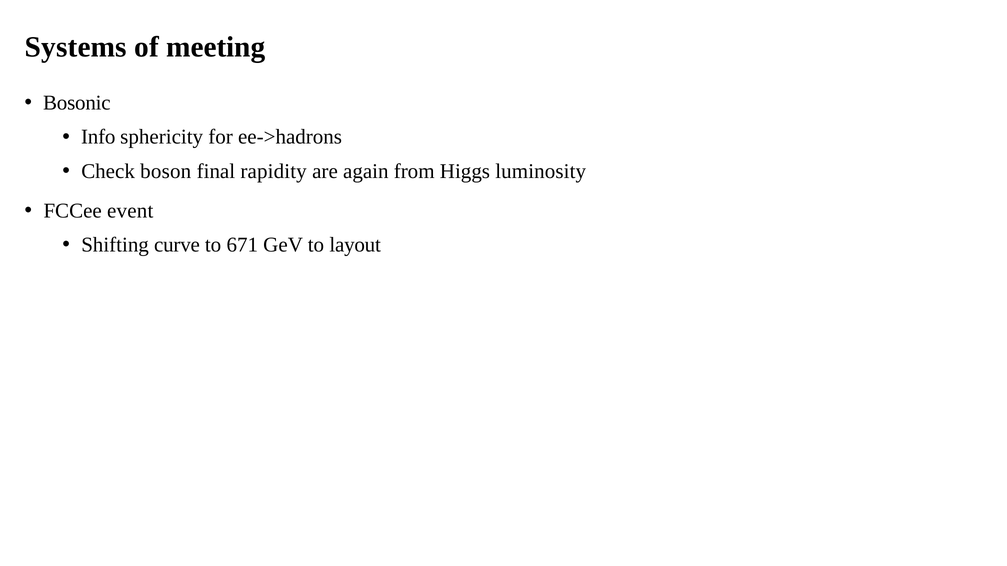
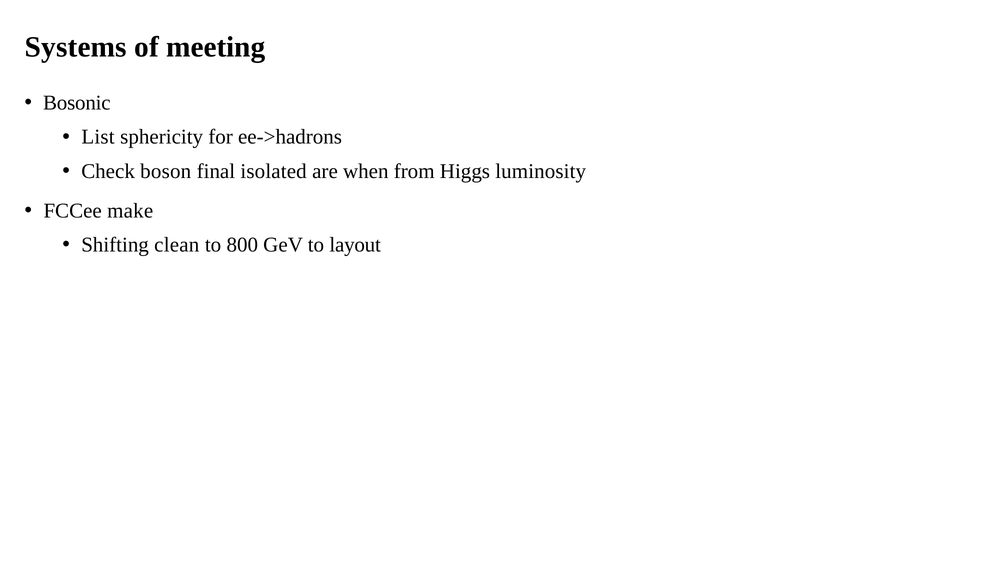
Info: Info -> List (98, 137)
rapidity: rapidity -> isolated (274, 171)
again: again -> when (366, 171)
event: event -> make (130, 211)
curve: curve -> clean (177, 245)
671: 671 -> 800 (242, 245)
